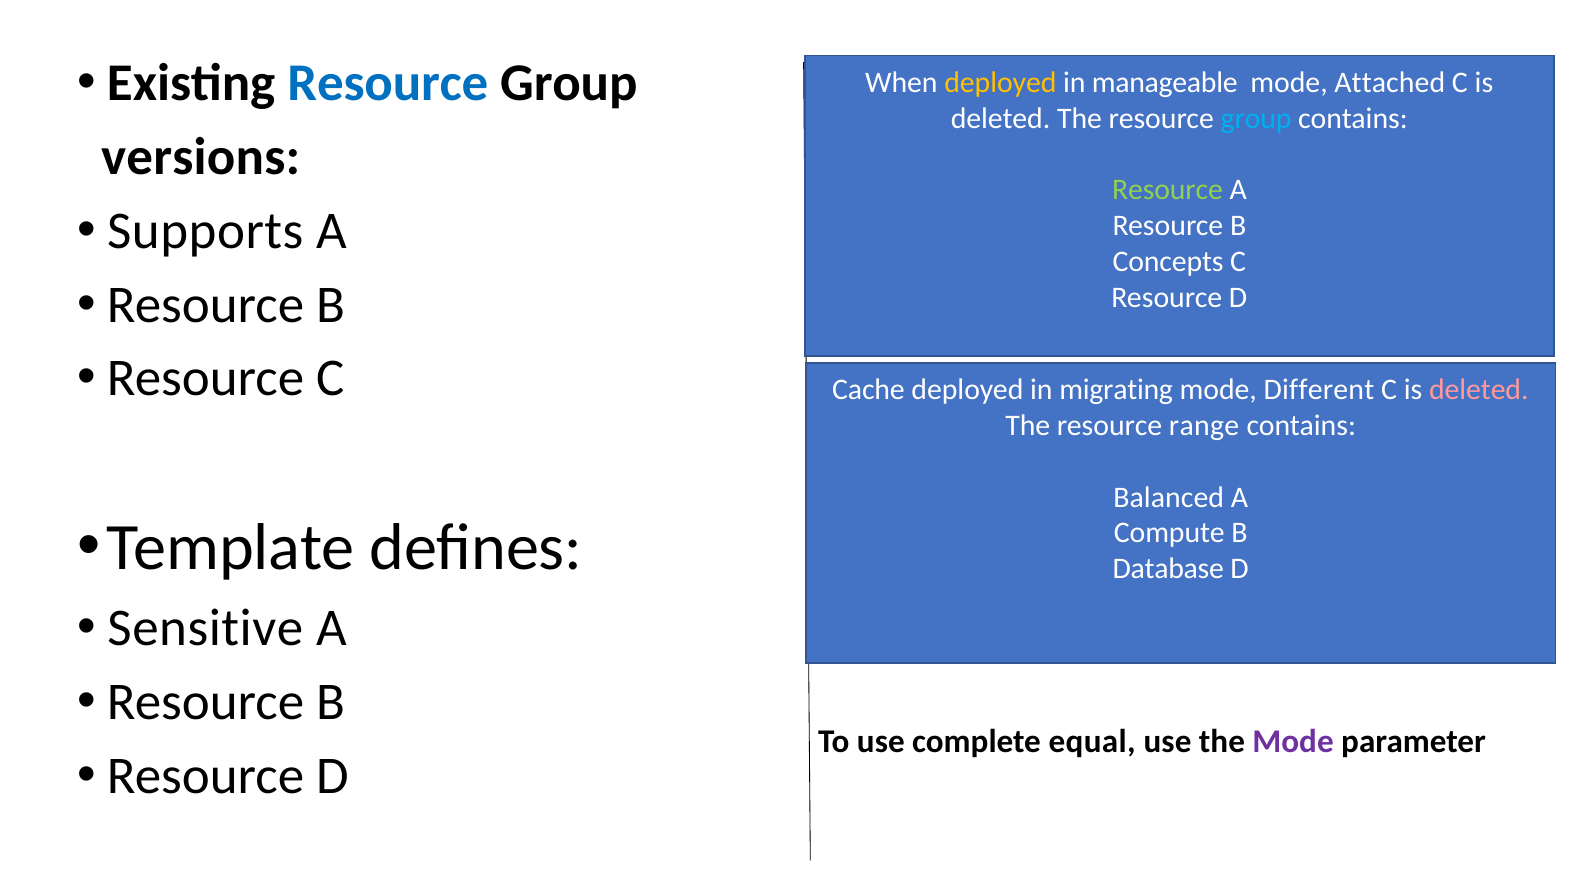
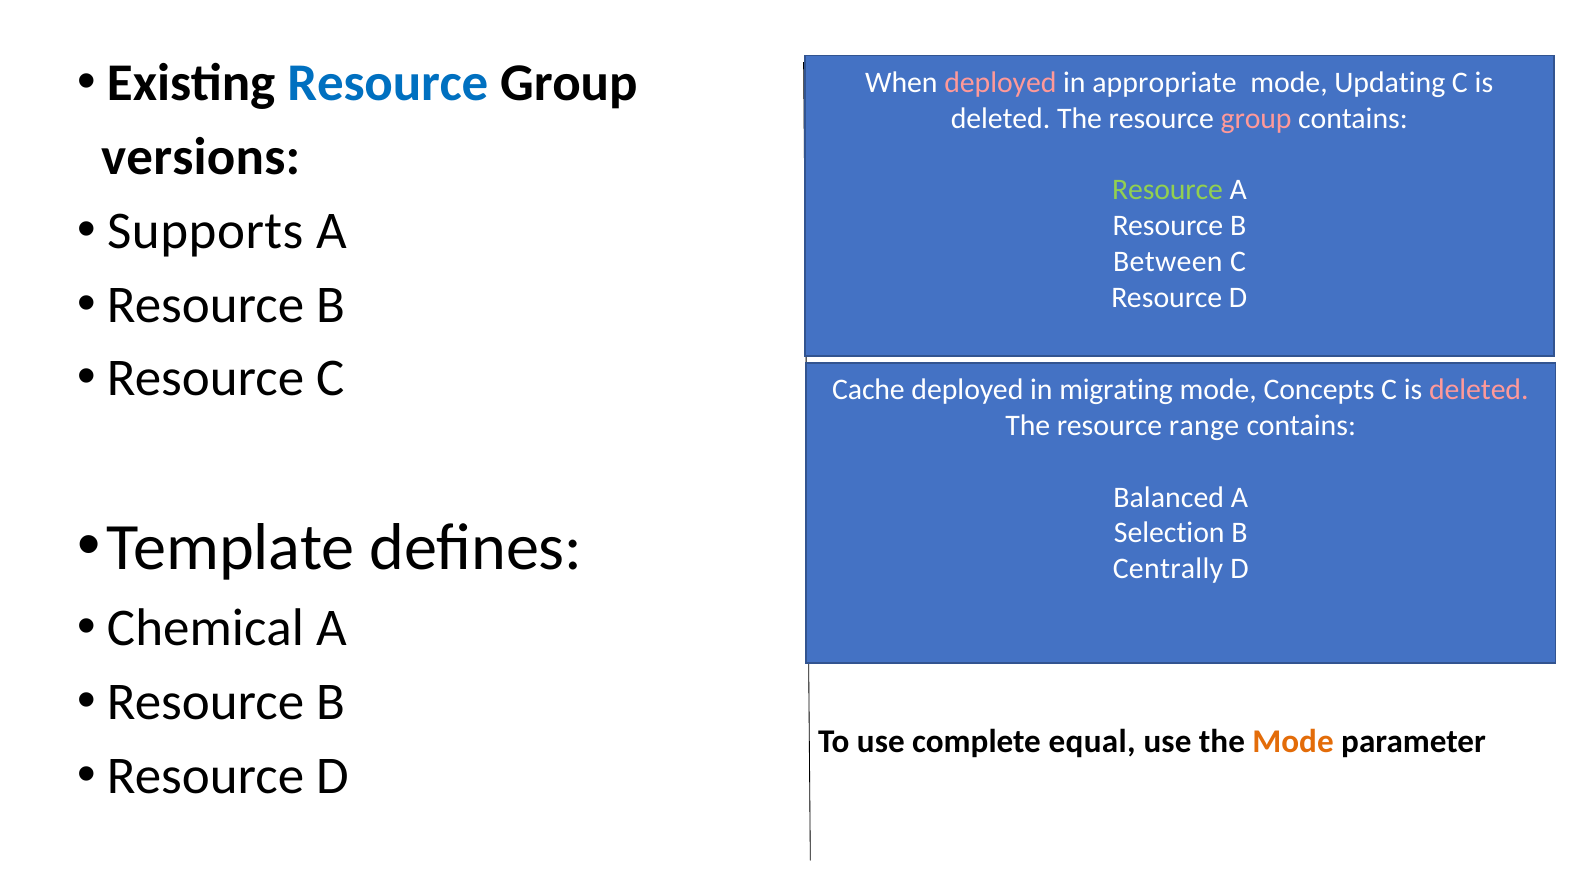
deployed colour: yellow -> pink (1000, 83)
manageable: manageable -> appropriate (1165, 83)
Attached: Attached -> Updating (1390, 83)
group colour: light blue -> pink (1256, 119)
Concepts: Concepts -> Between (1168, 262)
Different: Different -> Concepts (1319, 390)
Compute: Compute -> Selection (1169, 533)
Database: Database -> Centrally (1168, 569)
Sensitive: Sensitive -> Chemical (206, 629)
Mode colour: purple -> orange (1293, 742)
